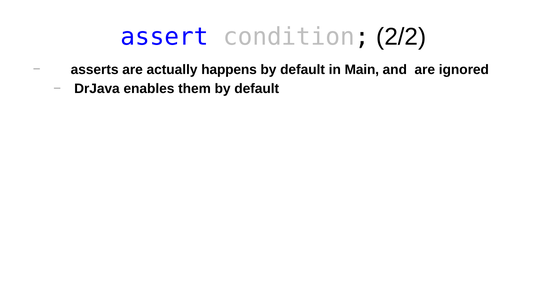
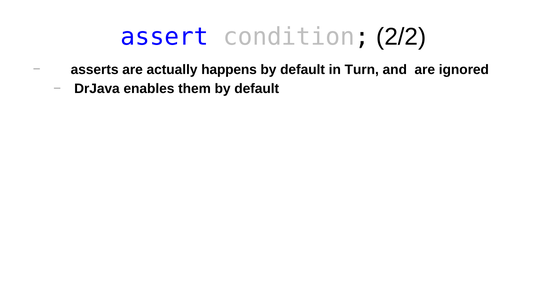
Main: Main -> Turn (362, 70)
